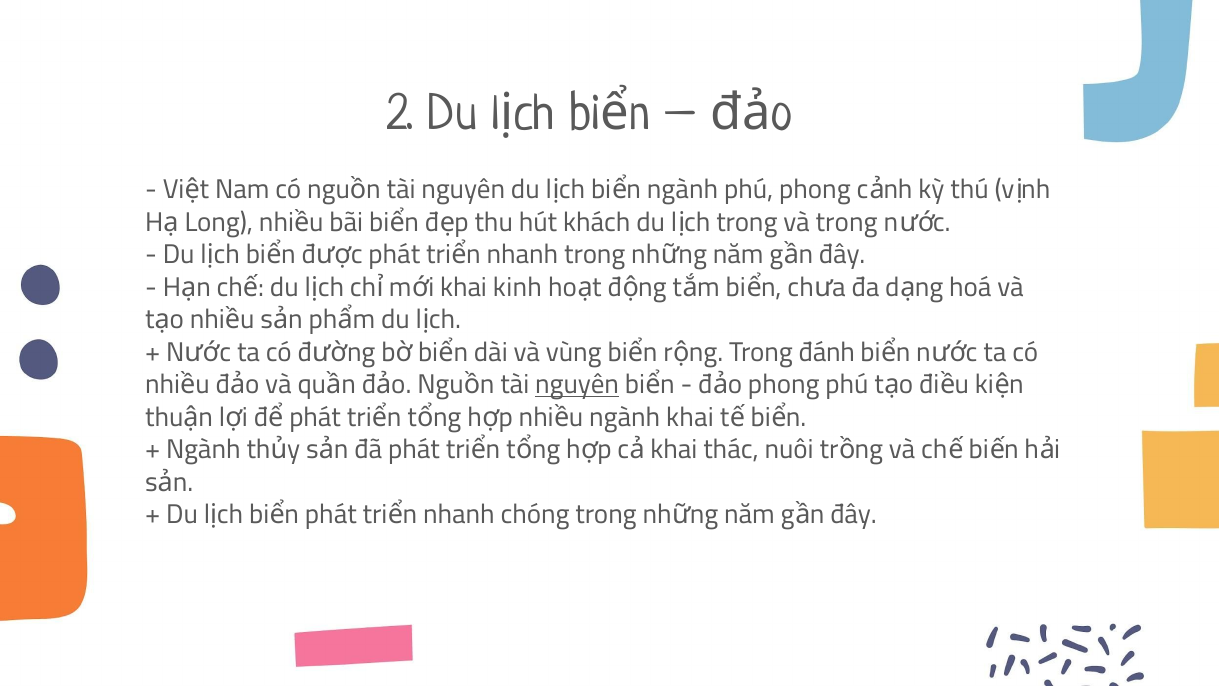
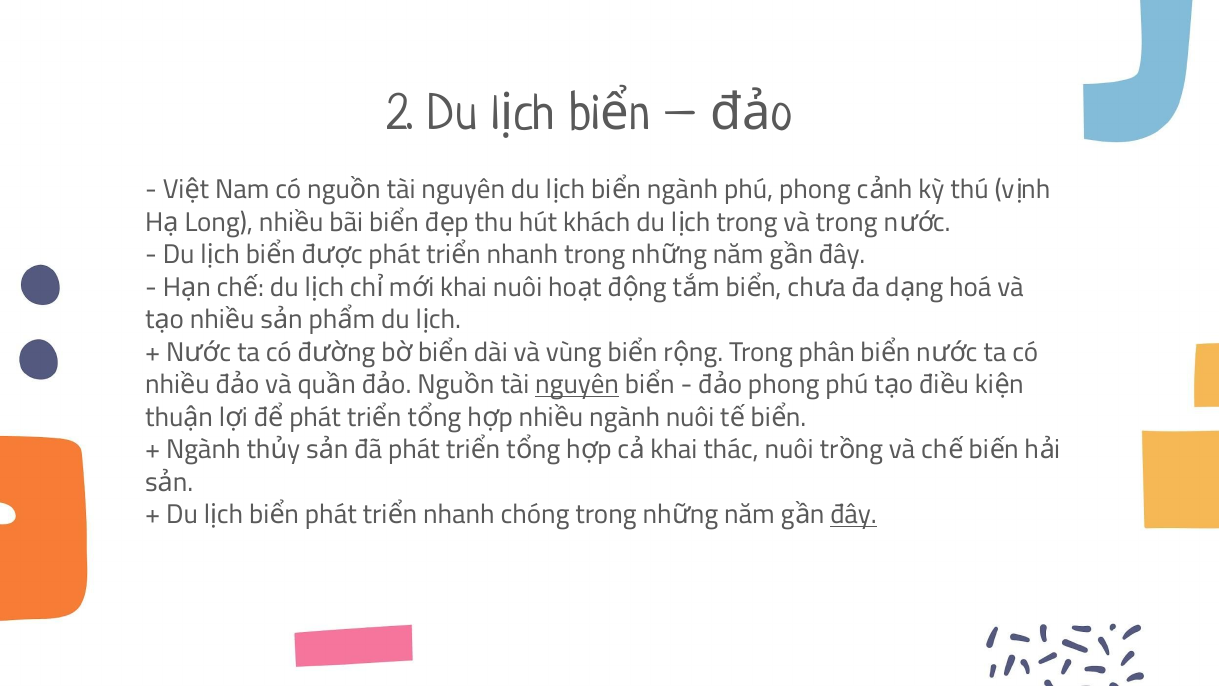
khai kinh: kinh -> nuôi (518, 287)
đánh: đánh -> phân (827, 352)
ngành khai: khai -> nuôi (690, 417)
đây underline: none -> present (853, 515)
